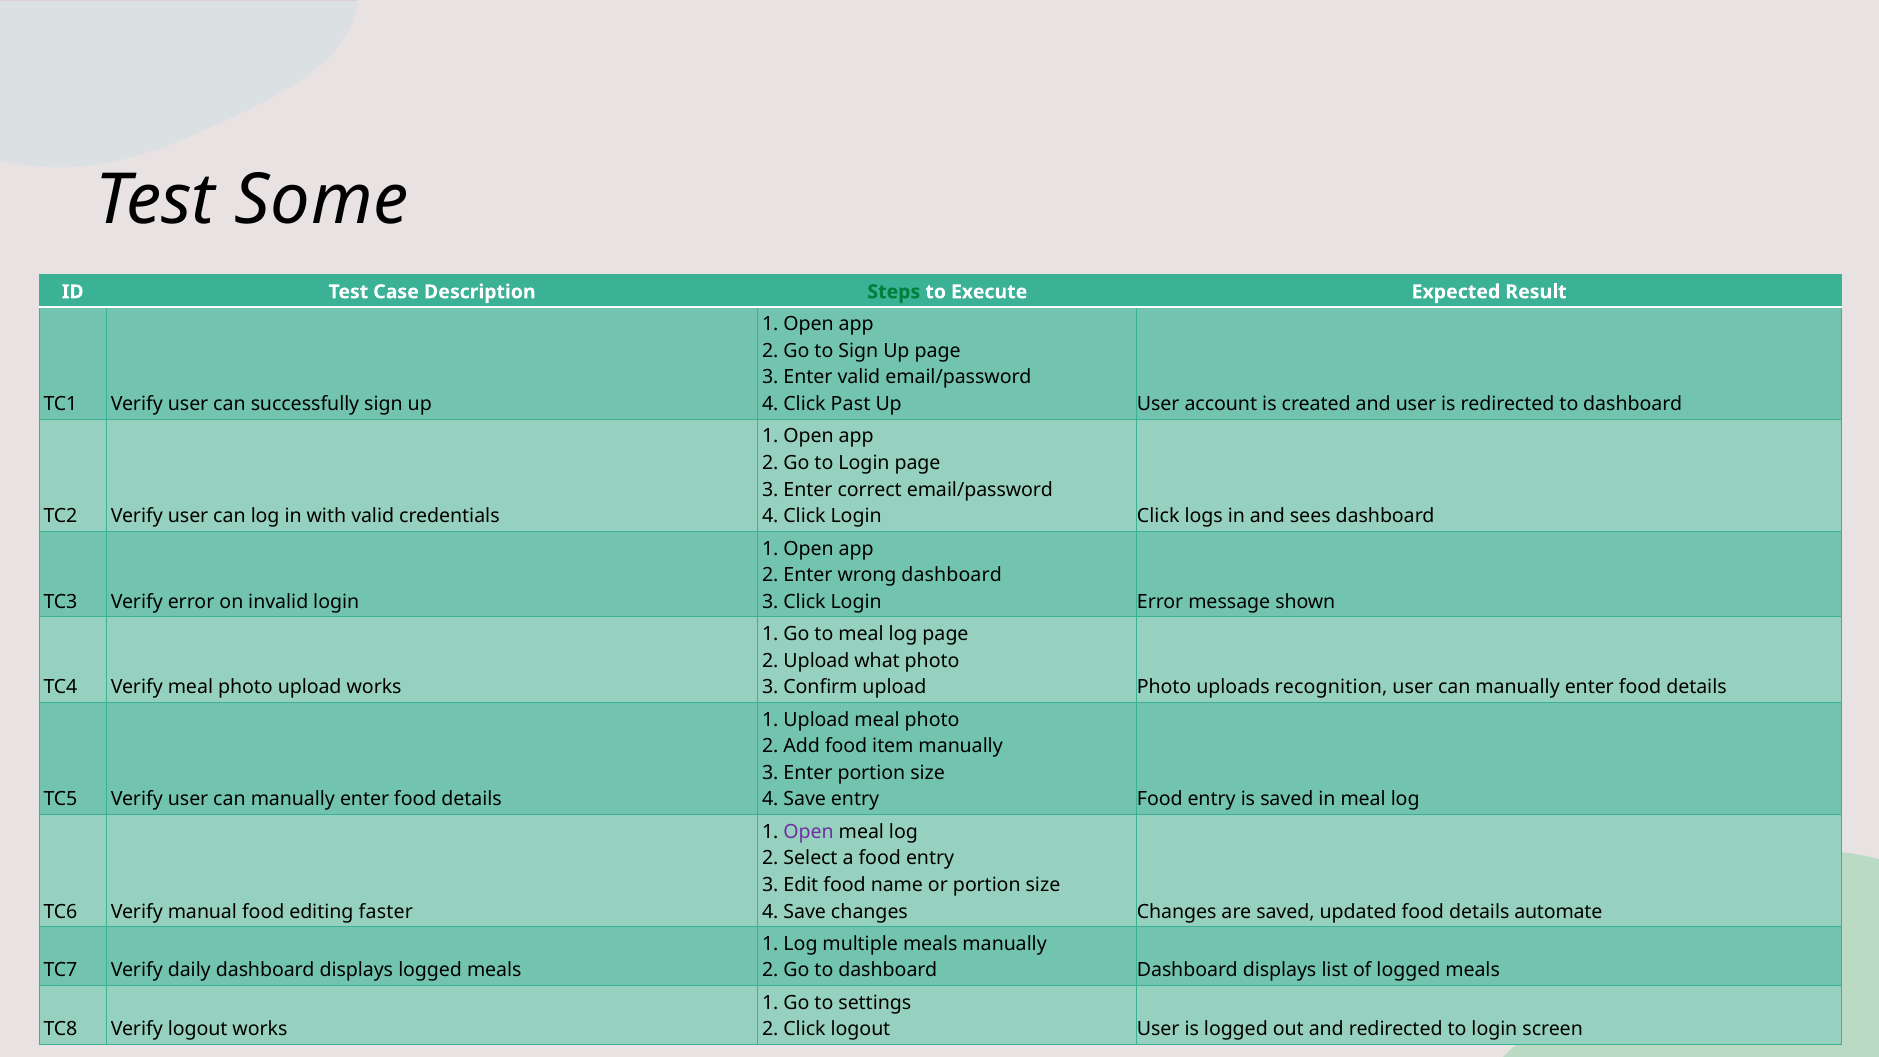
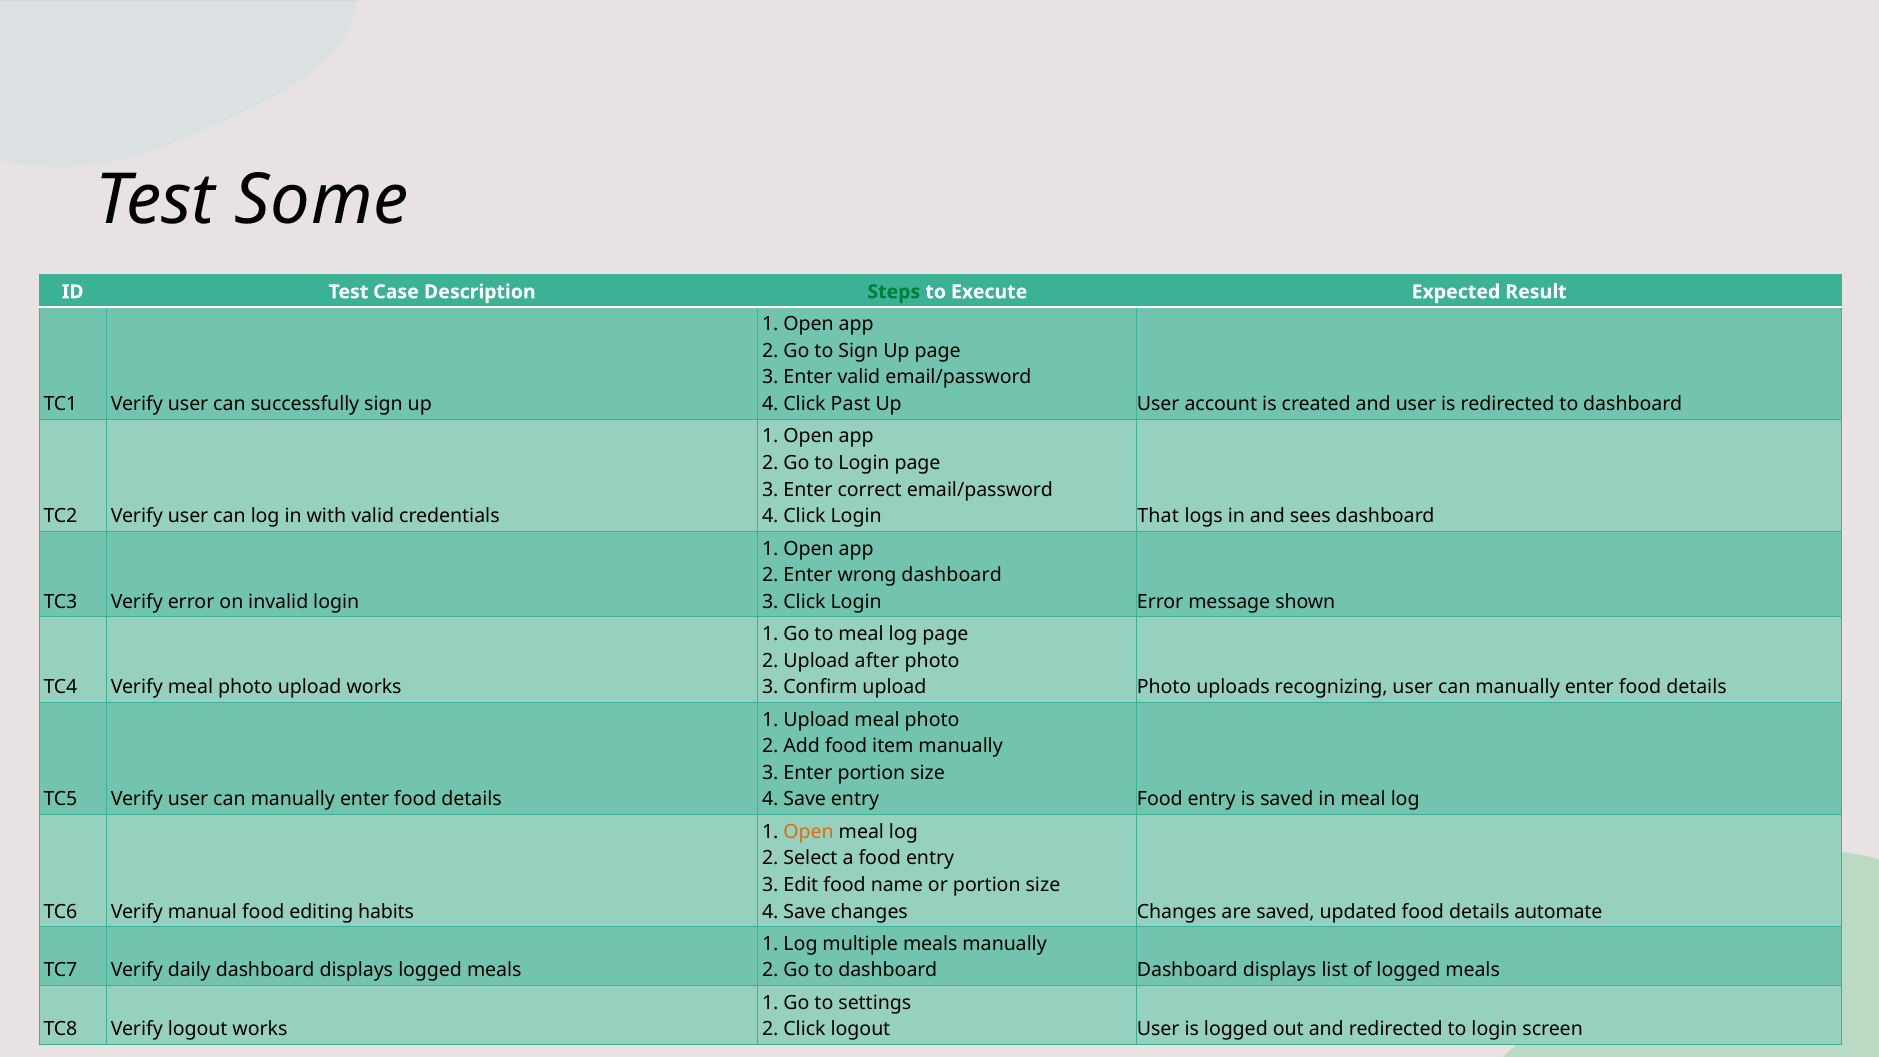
Login Click: Click -> That (1158, 516)
what: what -> after (877, 661)
recognition: recognition -> recognizing (1331, 687)
Open colour: purple -> orange (809, 832)
faster: faster -> habits (386, 911)
